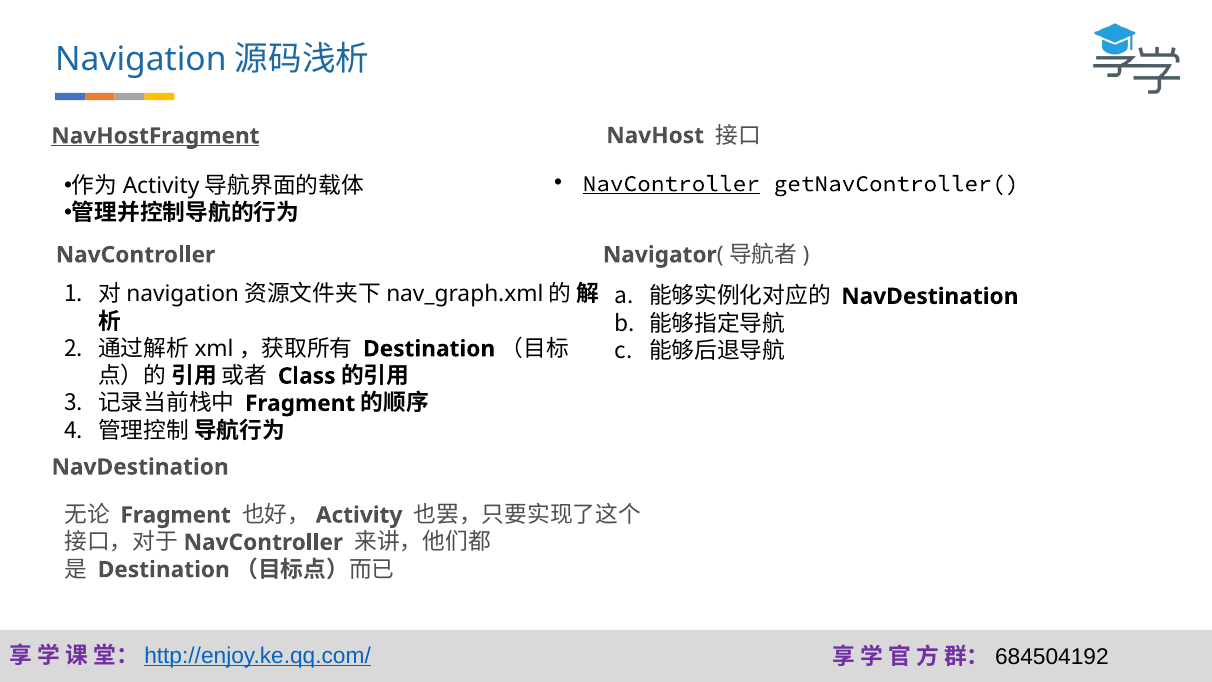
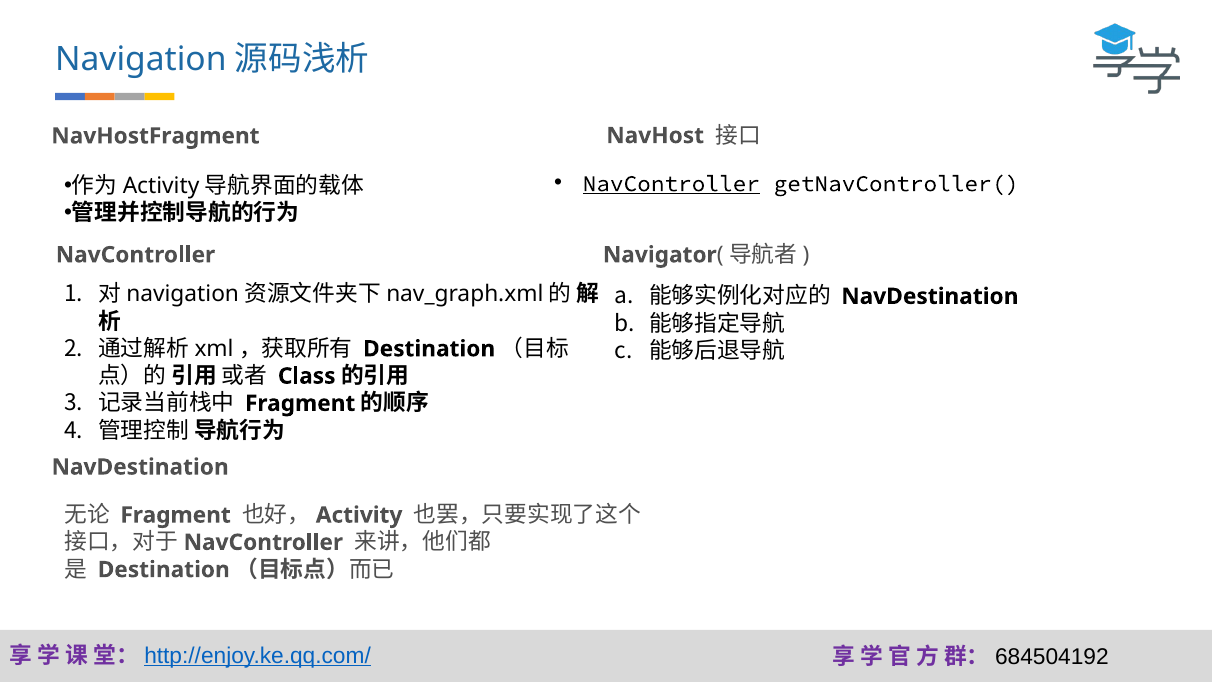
NavHostFragment underline: present -> none (155, 136)
